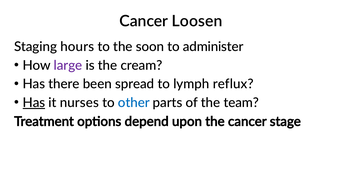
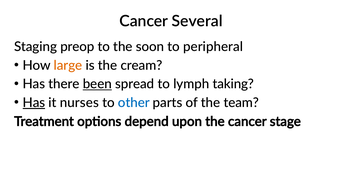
Loosen: Loosen -> Several (197, 21)
hours: hours -> preop (77, 47)
administer: administer -> peripheral (213, 47)
large colour: purple -> orange (68, 65)
been underline: none -> present (97, 84)
reflux: reflux -> taking (233, 84)
